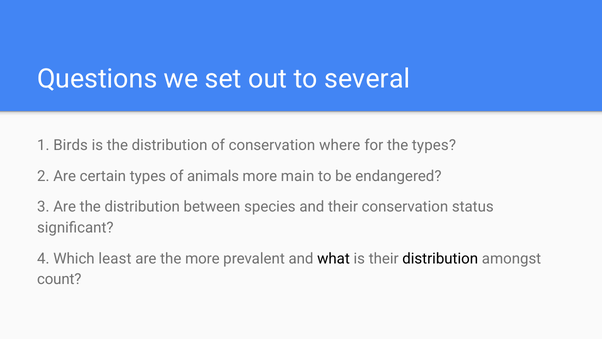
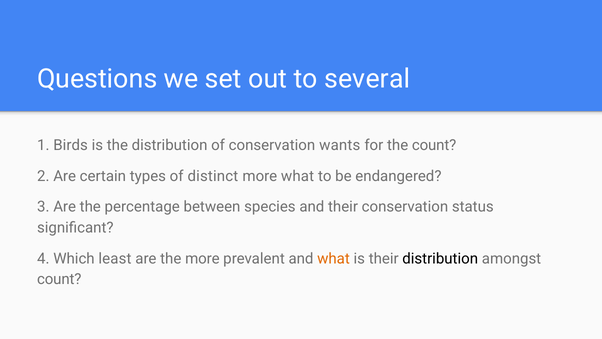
where: where -> wants (340, 145)
the types: types -> count (434, 145)
animals: animals -> distinct (213, 176)
more main: main -> what (298, 176)
Are the distribution: distribution -> percentage (142, 207)
what colour: black -> orange (333, 258)
